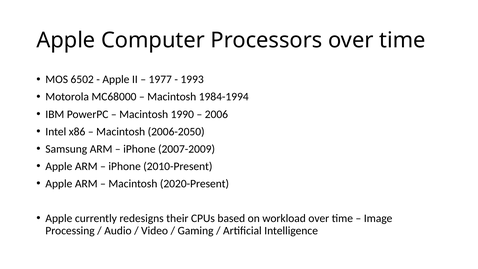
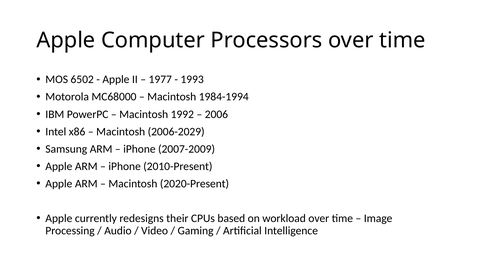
1990: 1990 -> 1992 (182, 114)
2006-2050: 2006-2050 -> 2006-2029 (176, 132)
